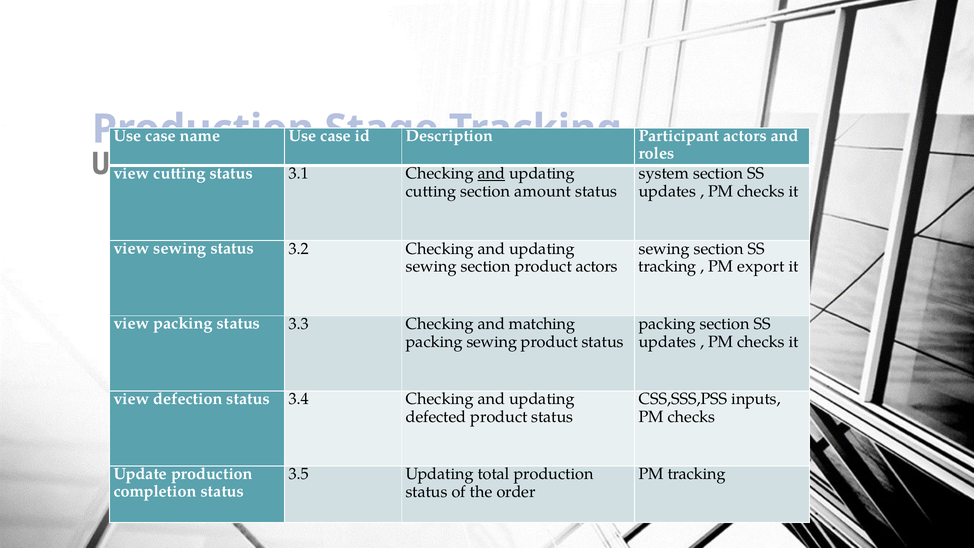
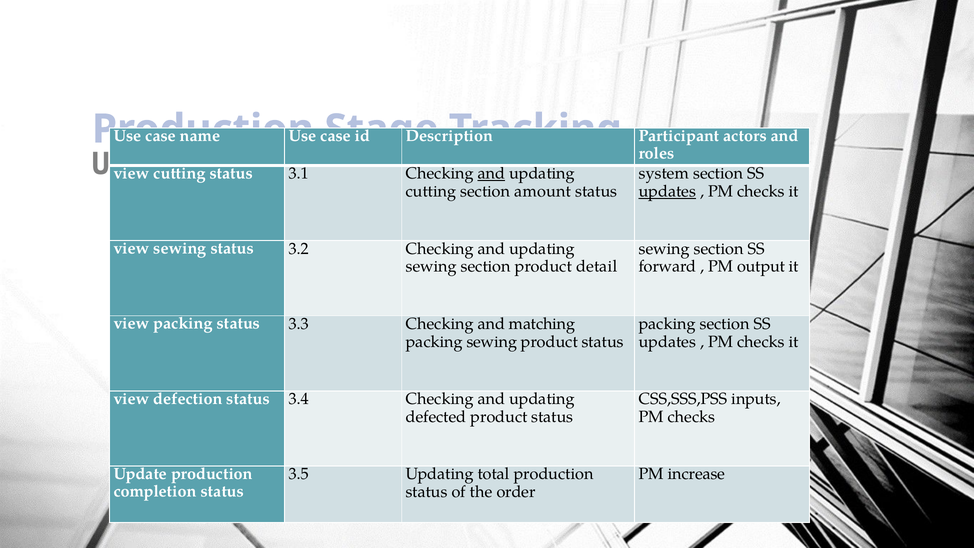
updates underline: none -> present (667, 191)
product actors: actors -> detail (597, 267)
tracking: tracking -> forward (667, 267)
export: export -> output (761, 267)
PM tracking: tracking -> increase (697, 474)
